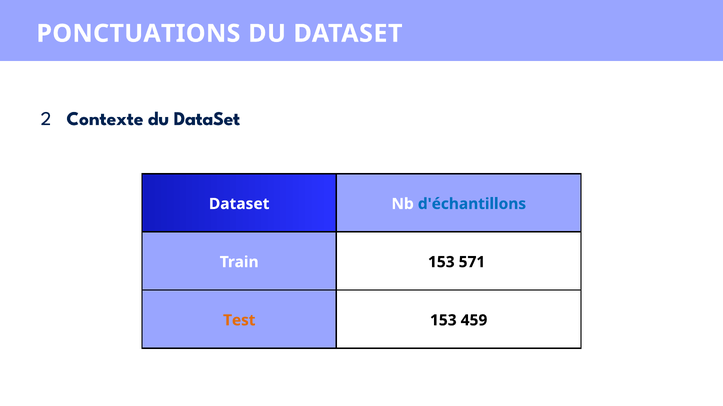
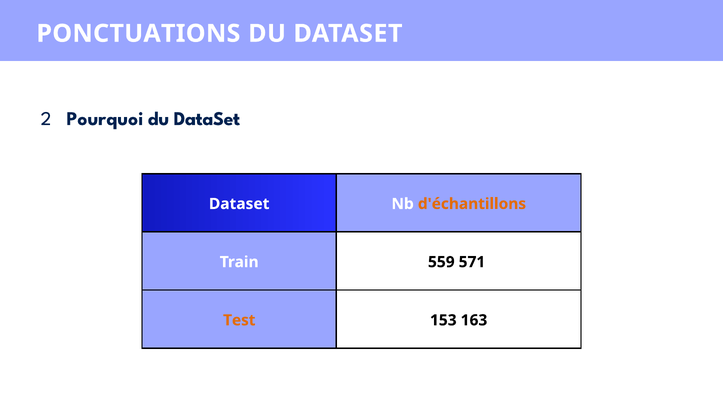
Contexte: Contexte -> Pourquoi (105, 119)
d'échantillons colour: blue -> orange (472, 204)
Train 153: 153 -> 559 (441, 262)
459: 459 -> 163 (474, 321)
